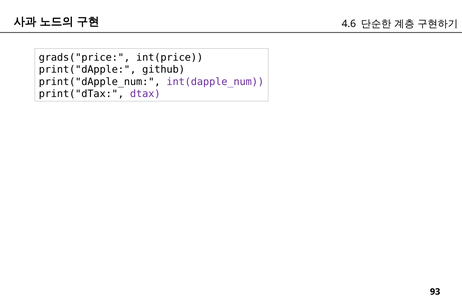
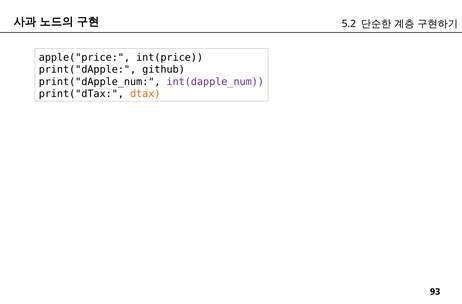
4.6: 4.6 -> 5.2 (349, 24)
grads("price: grads("price -> apple("price (84, 57)
dtax colour: purple -> orange (145, 94)
